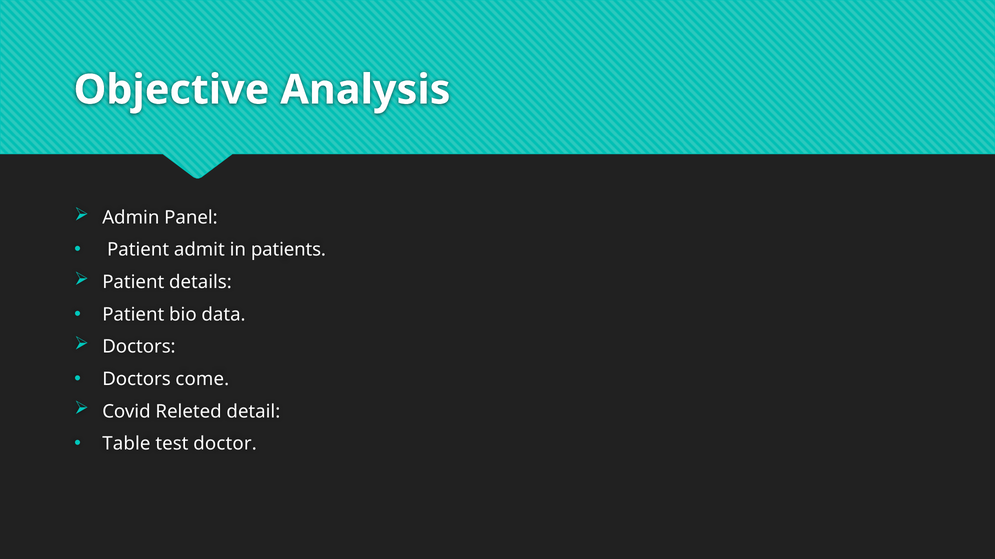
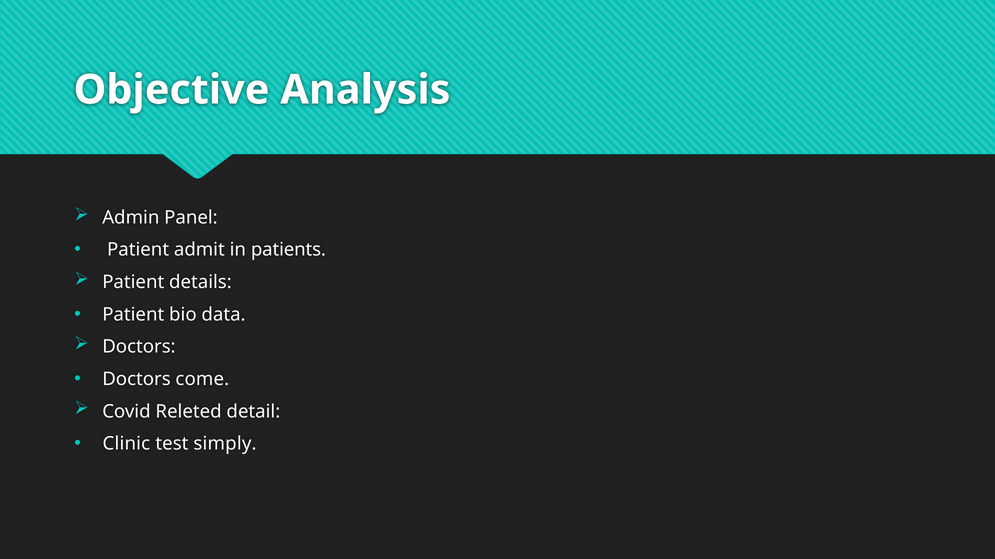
Table: Table -> Clinic (126, 444)
doctor: doctor -> simply (225, 444)
